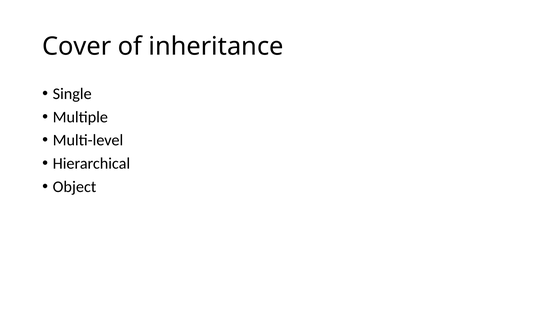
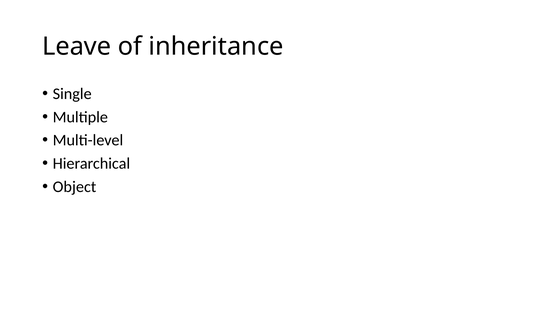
Cover: Cover -> Leave (77, 47)
